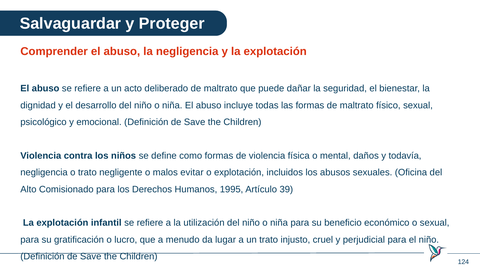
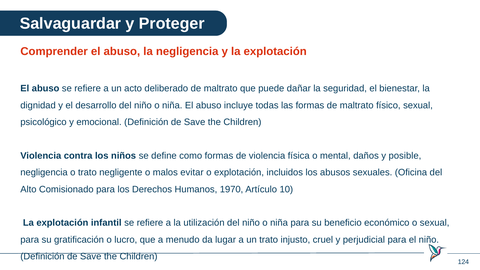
todavía: todavía -> posible (405, 156)
1995: 1995 -> 1970 (232, 189)
39: 39 -> 10 (286, 189)
